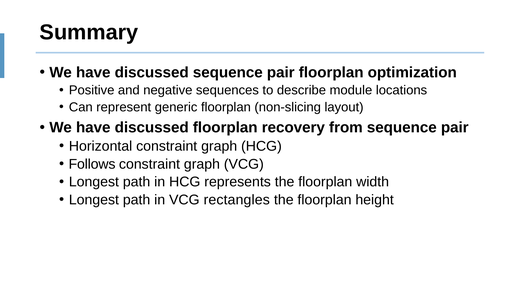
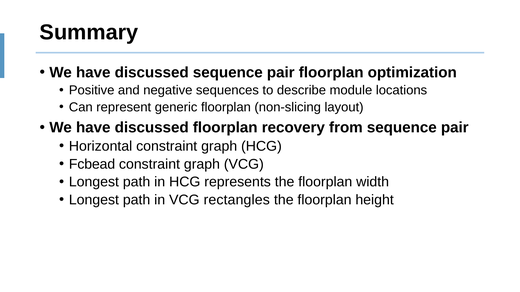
Follows: Follows -> Fcbead (92, 164)
